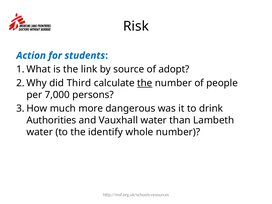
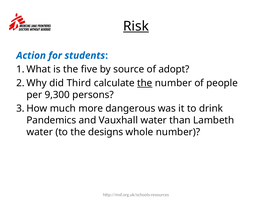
Risk underline: none -> present (136, 26)
link: link -> five (89, 69)
7,000: 7,000 -> 9,300 (57, 95)
Authorities: Authorities -> Pandemics (51, 120)
identify: identify -> designs (106, 132)
